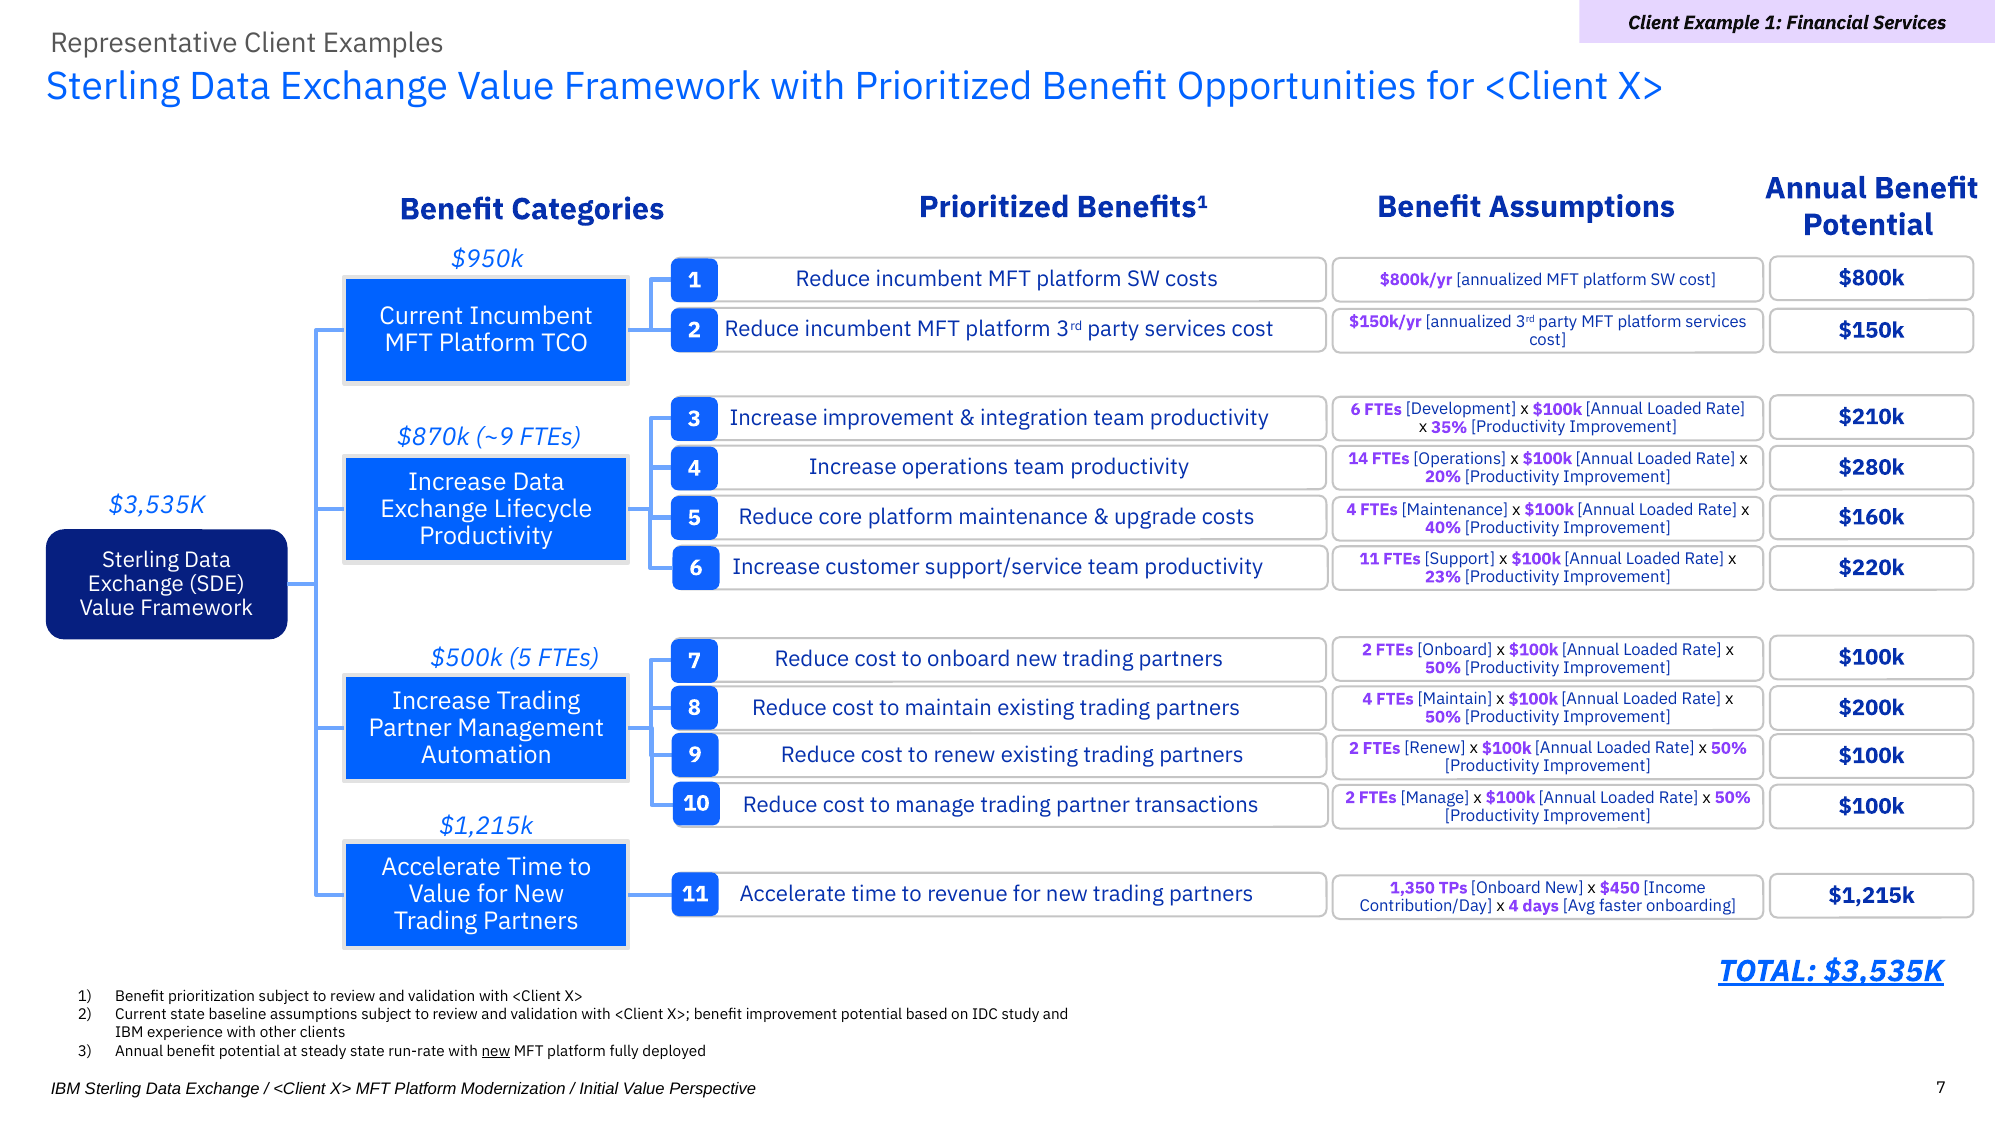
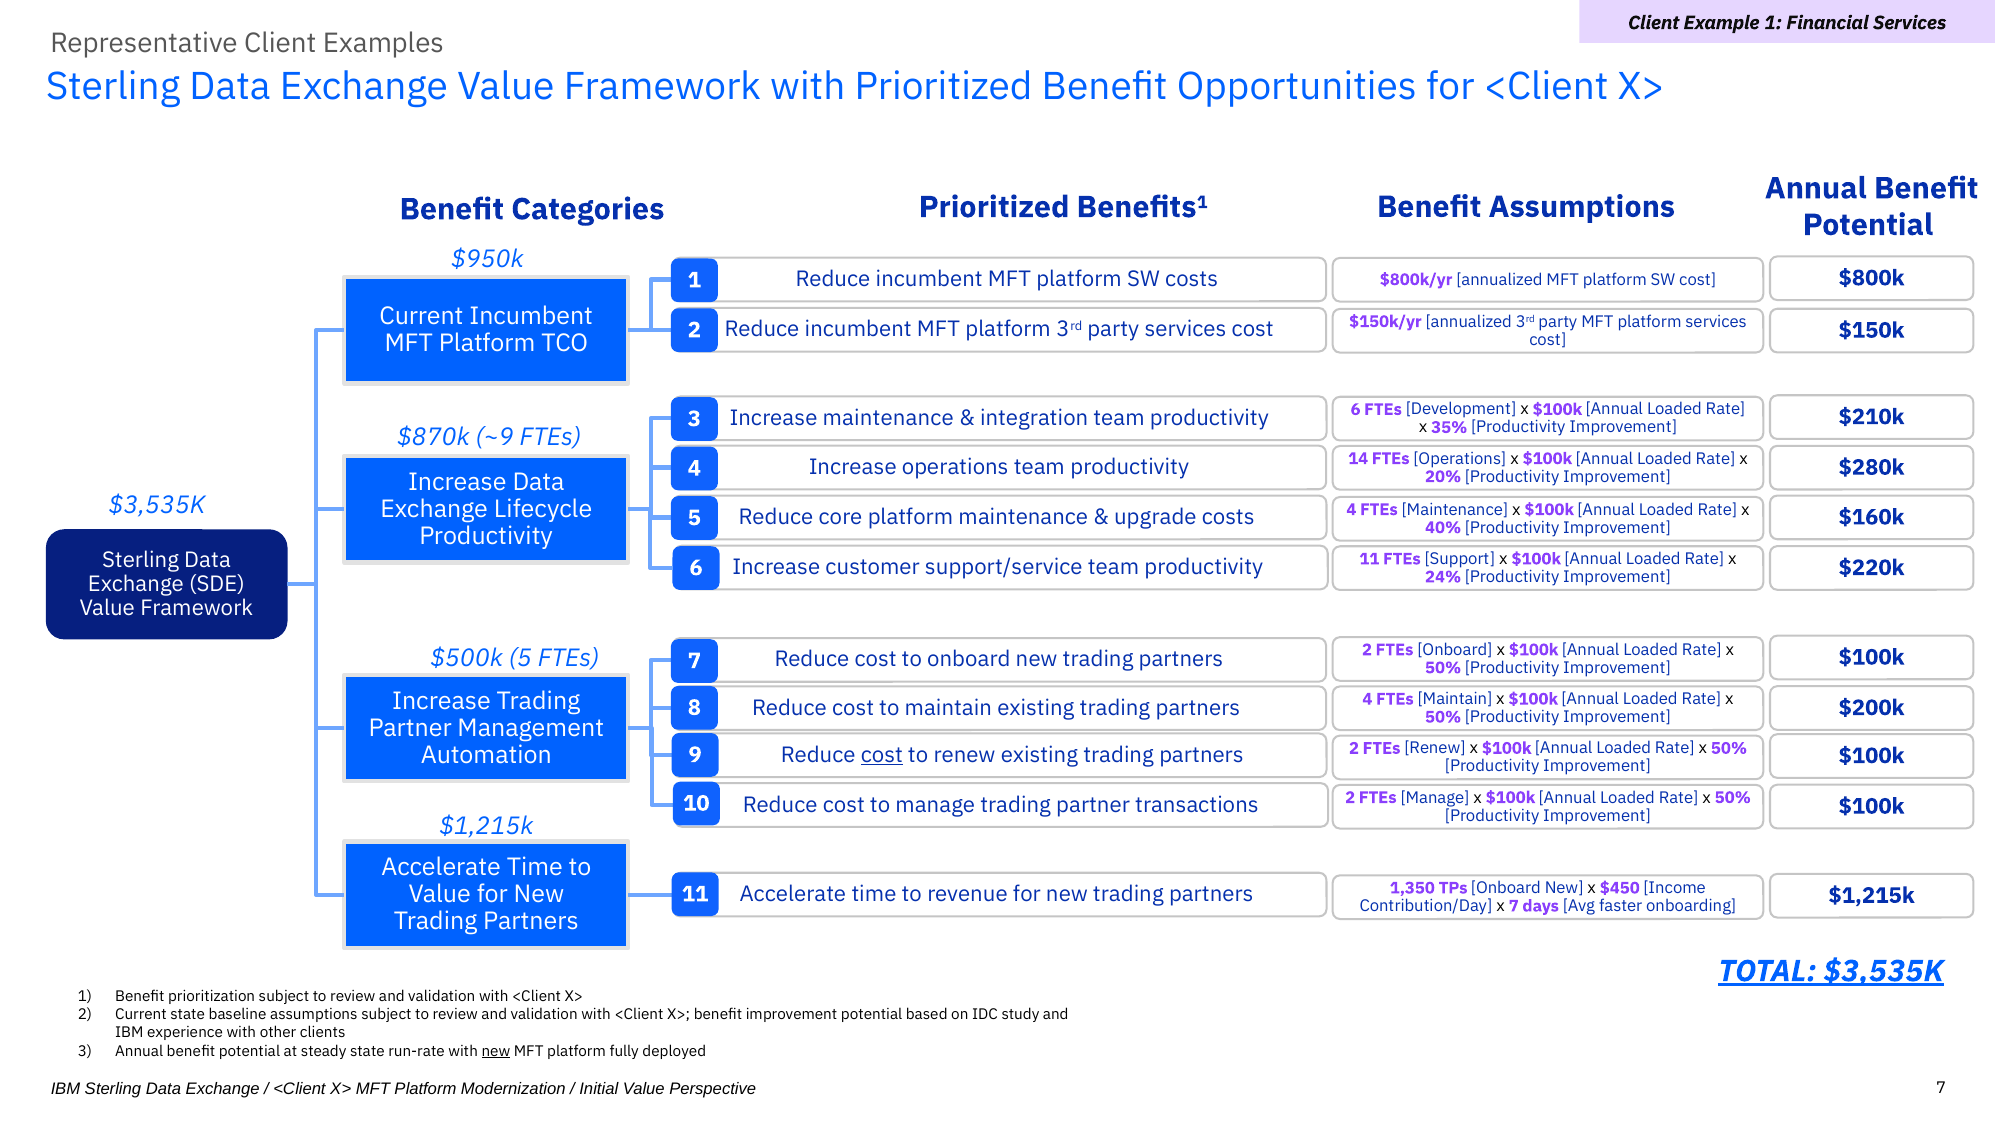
Increase improvement: improvement -> maintenance (888, 418)
23%: 23% -> 24% (1443, 577)
cost underline: none -> present (882, 755)
x 4: 4 -> 7 (1514, 906)
